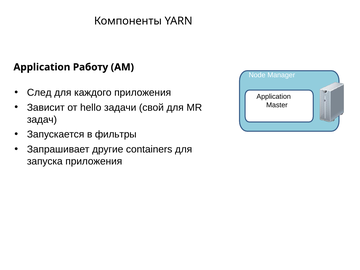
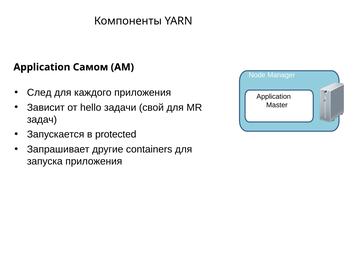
Работу: Работу -> Самом (91, 67)
фильтры: фильтры -> protected (116, 134)
